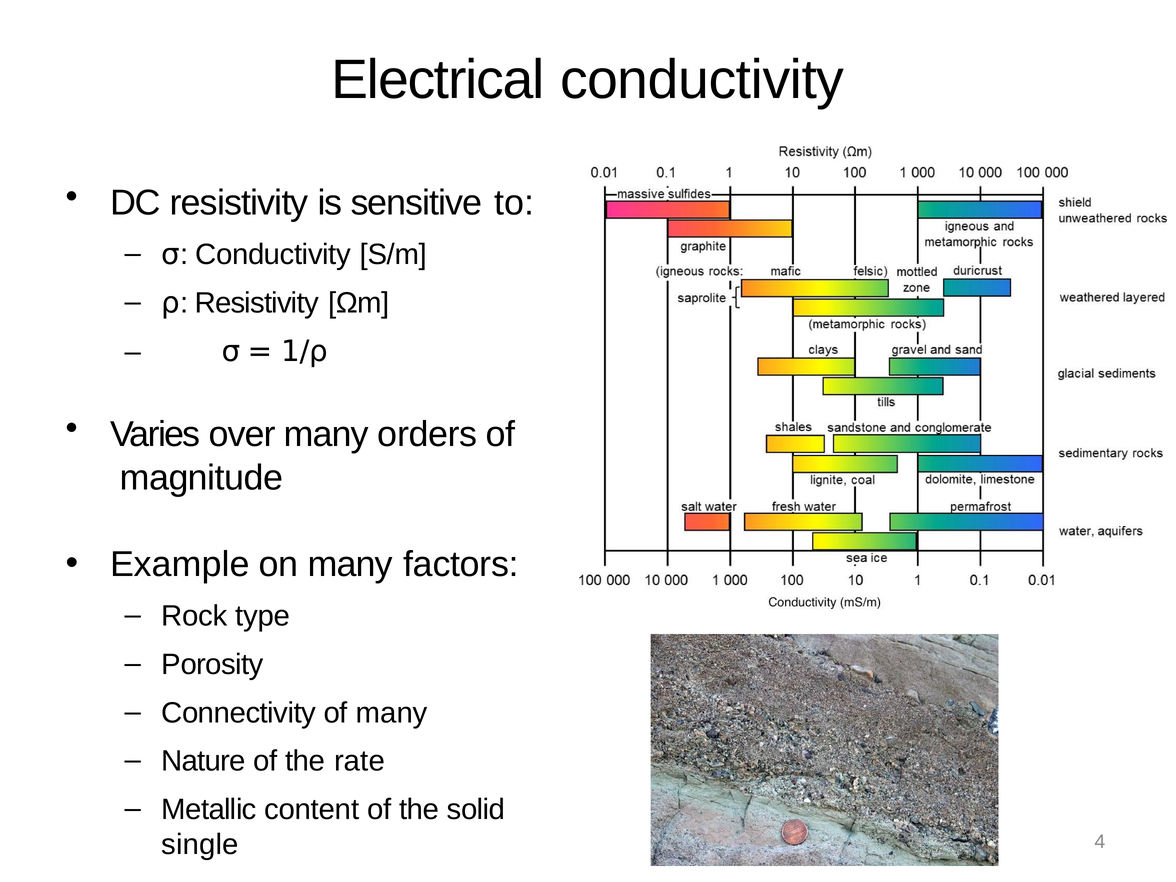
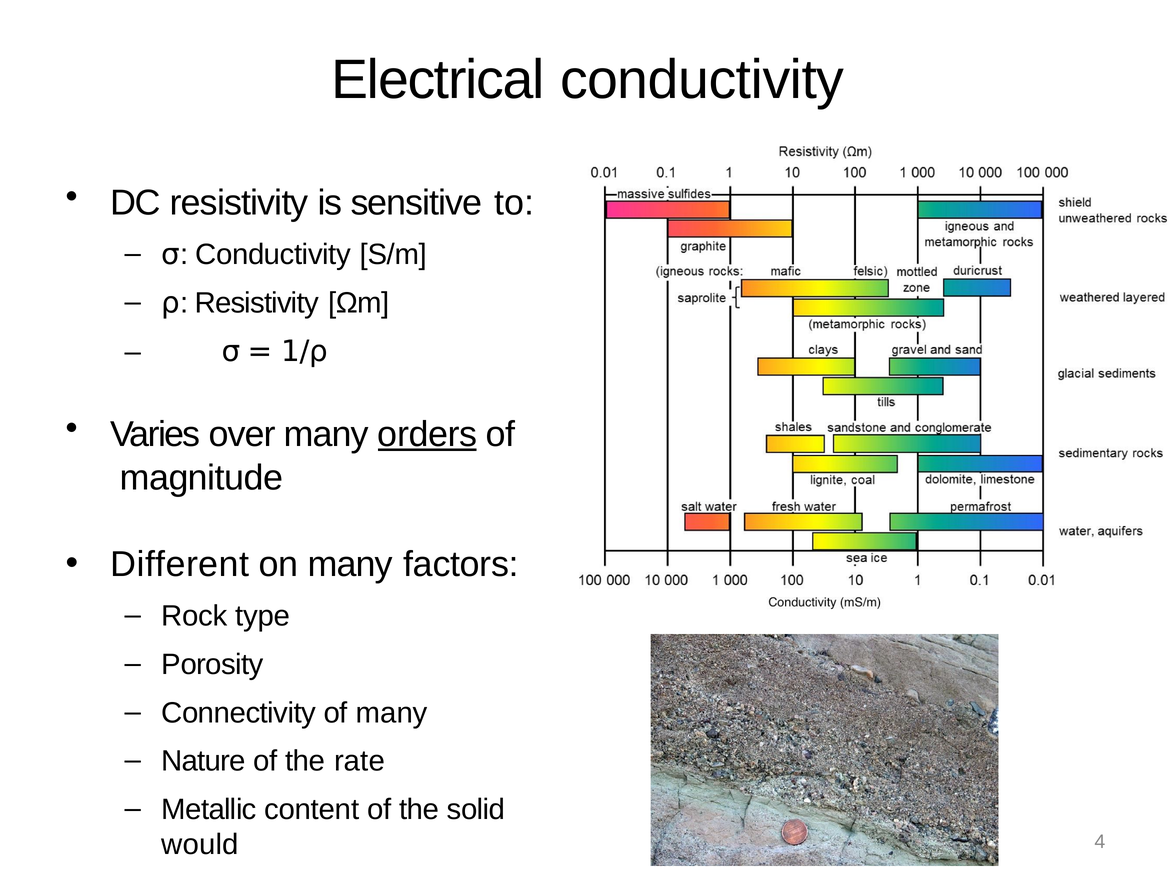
orders underline: none -> present (427, 434)
Example: Example -> Different (180, 564)
single: single -> would (200, 845)
